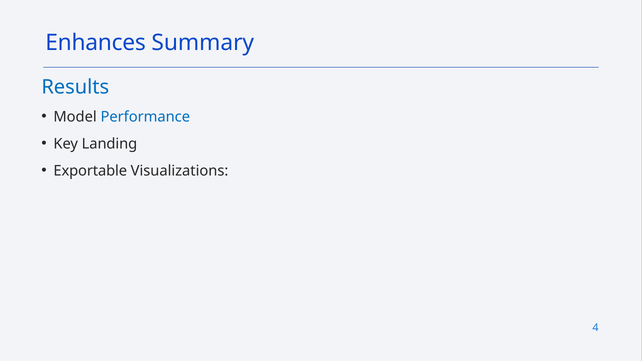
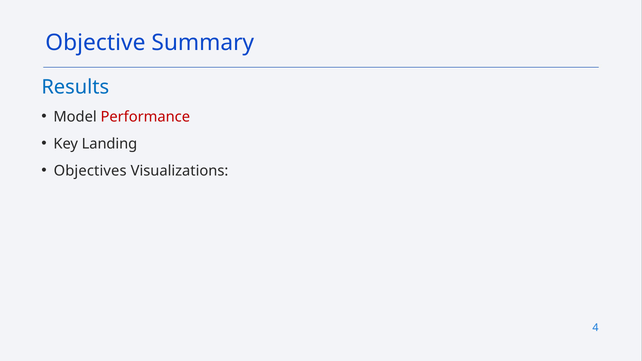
Enhances: Enhances -> Objective (95, 43)
Performance colour: blue -> red (145, 117)
Exportable: Exportable -> Objectives (90, 171)
